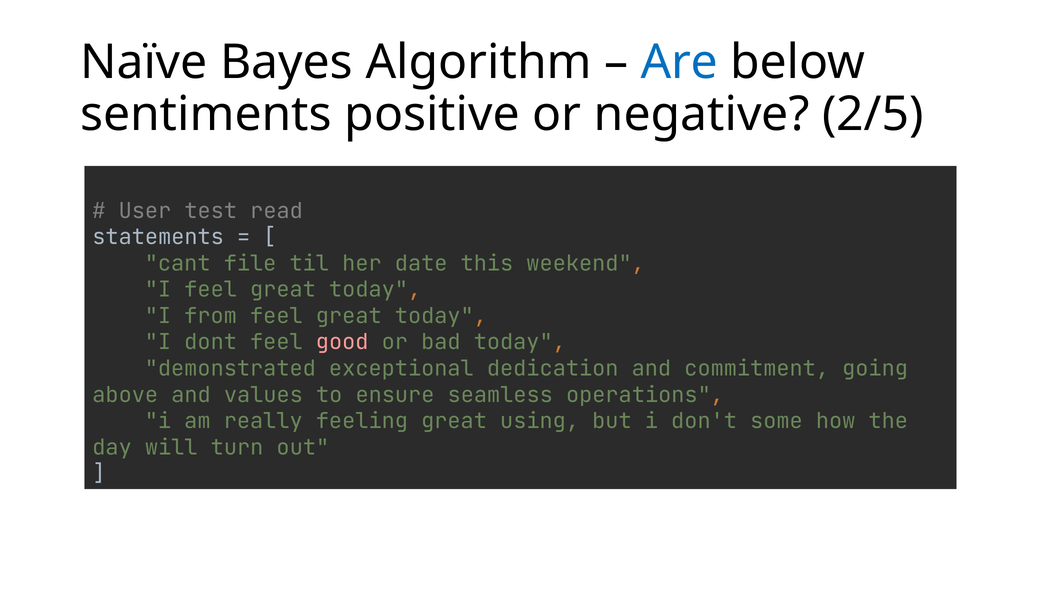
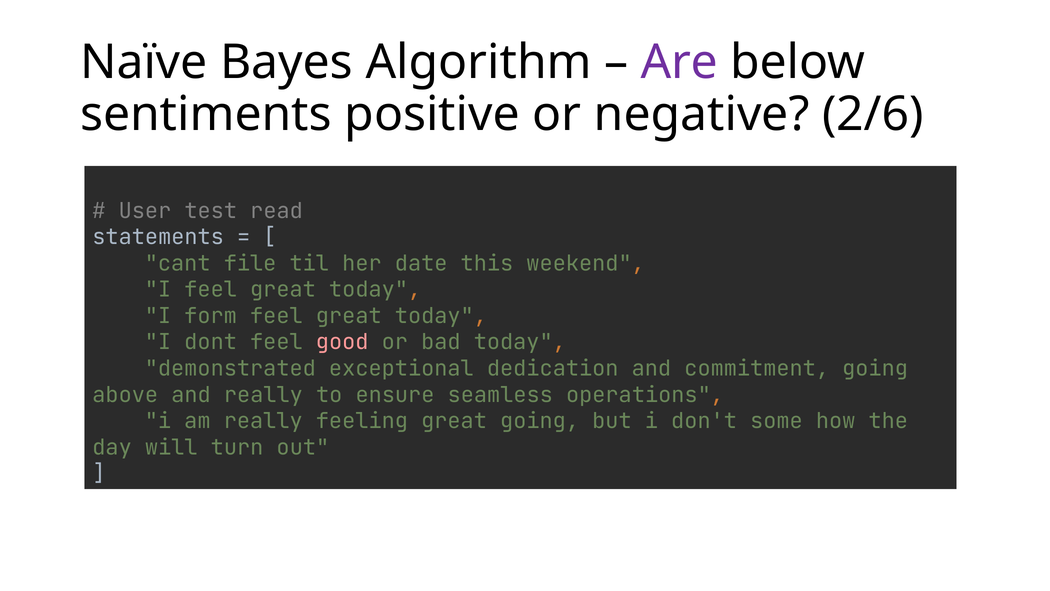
Are colour: blue -> purple (679, 62)
2/5: 2/5 -> 2/6 (873, 114)
from: from -> form (211, 316)
and values: values -> really (263, 395)
great using: using -> going (540, 421)
